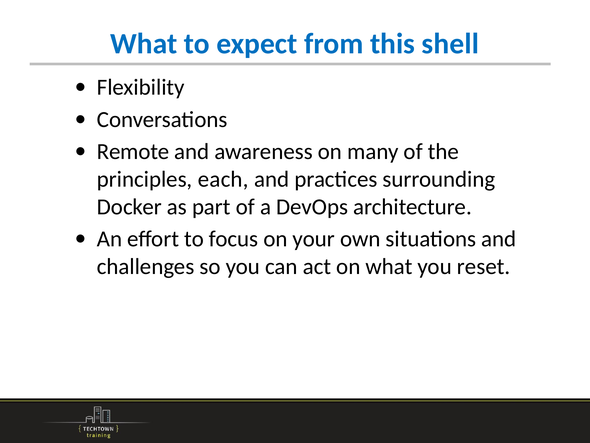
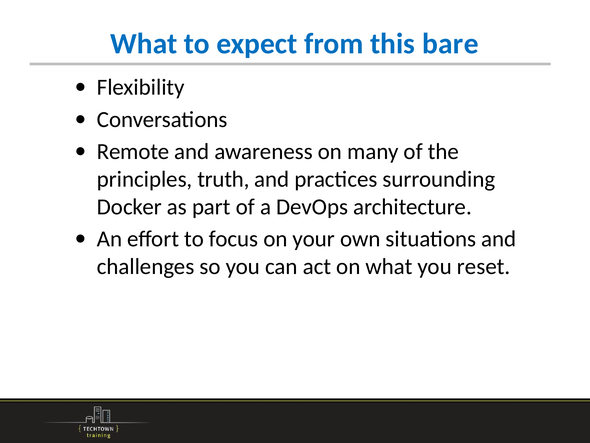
shell: shell -> bare (450, 44)
each: each -> truth (223, 179)
